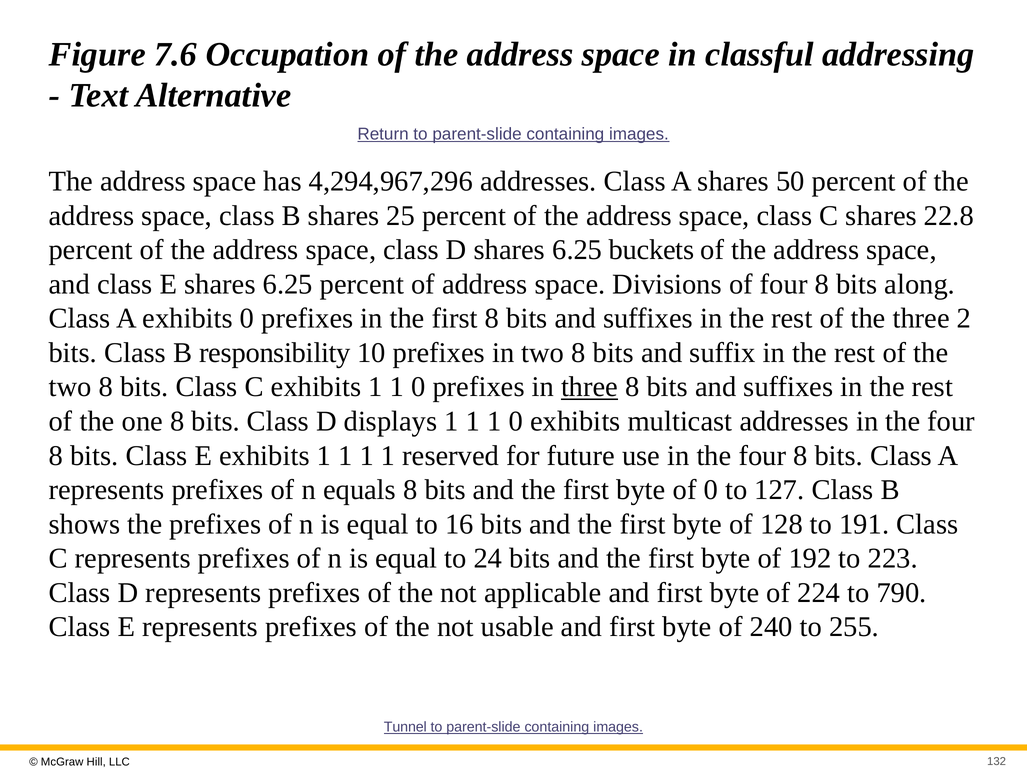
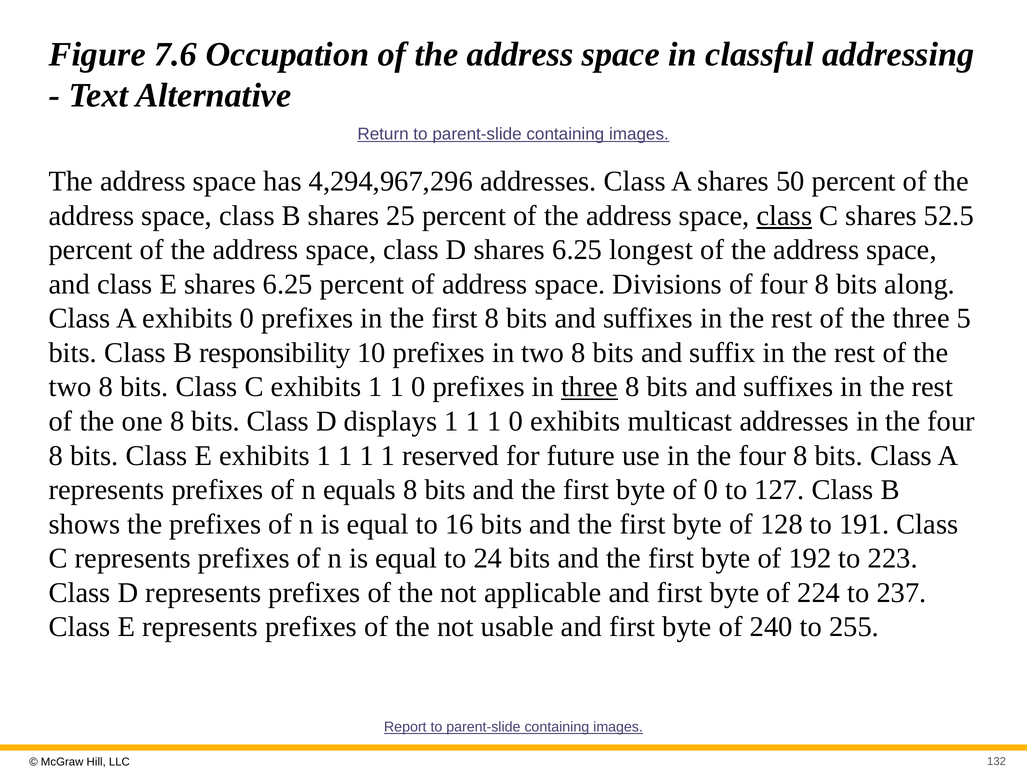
class underline: none -> present (784, 215)
22.8: 22.8 -> 52.5 (949, 215)
buckets: buckets -> longest (651, 250)
2: 2 -> 5 (964, 318)
790: 790 -> 237 (902, 592)
Tunnel: Tunnel -> Report (405, 726)
